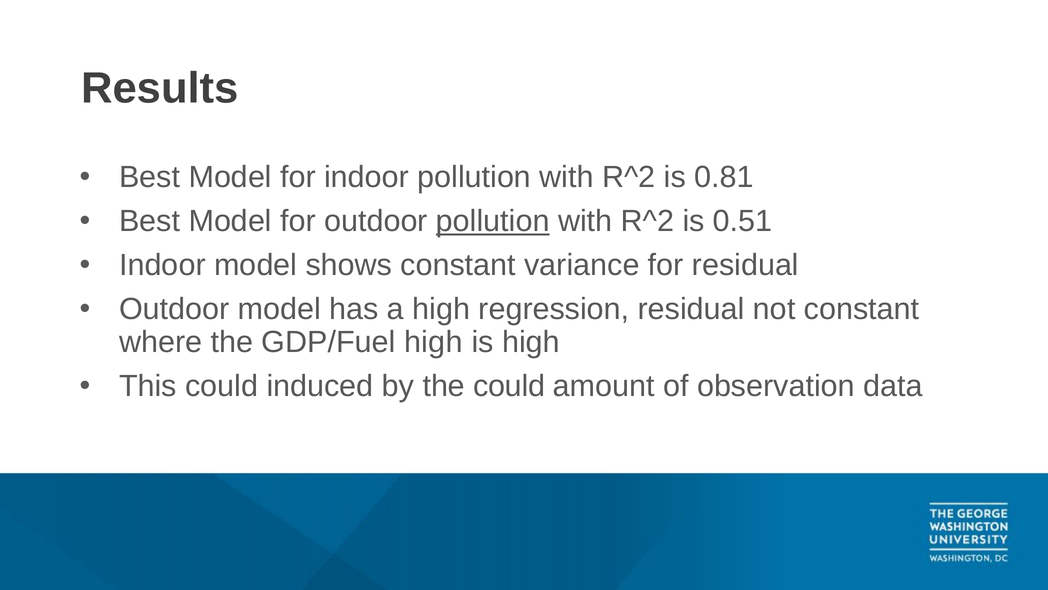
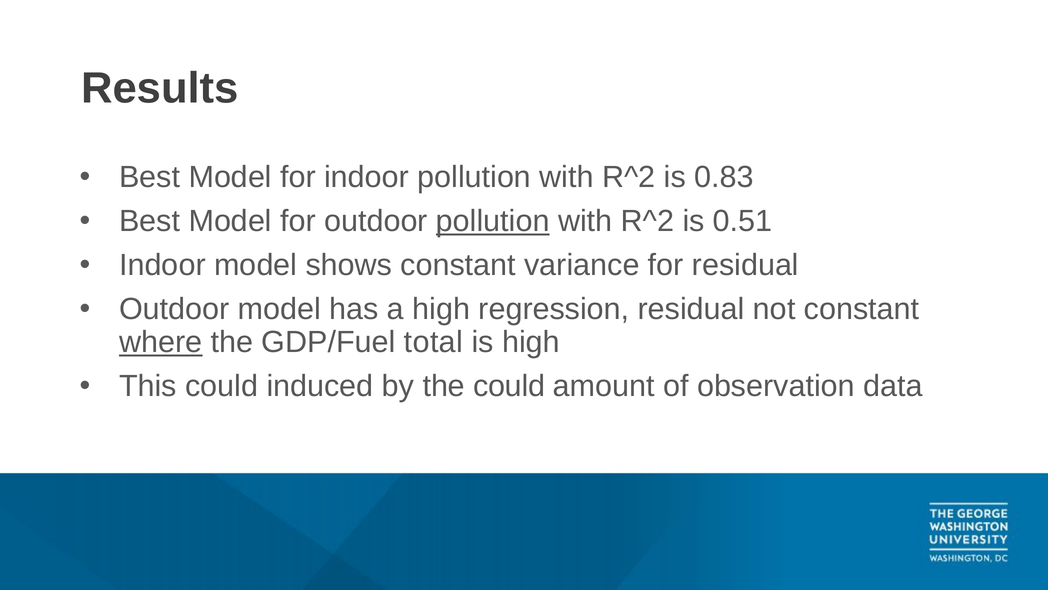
0.81: 0.81 -> 0.83 (724, 177)
where underline: none -> present (161, 342)
GDP/Fuel high: high -> total (433, 342)
